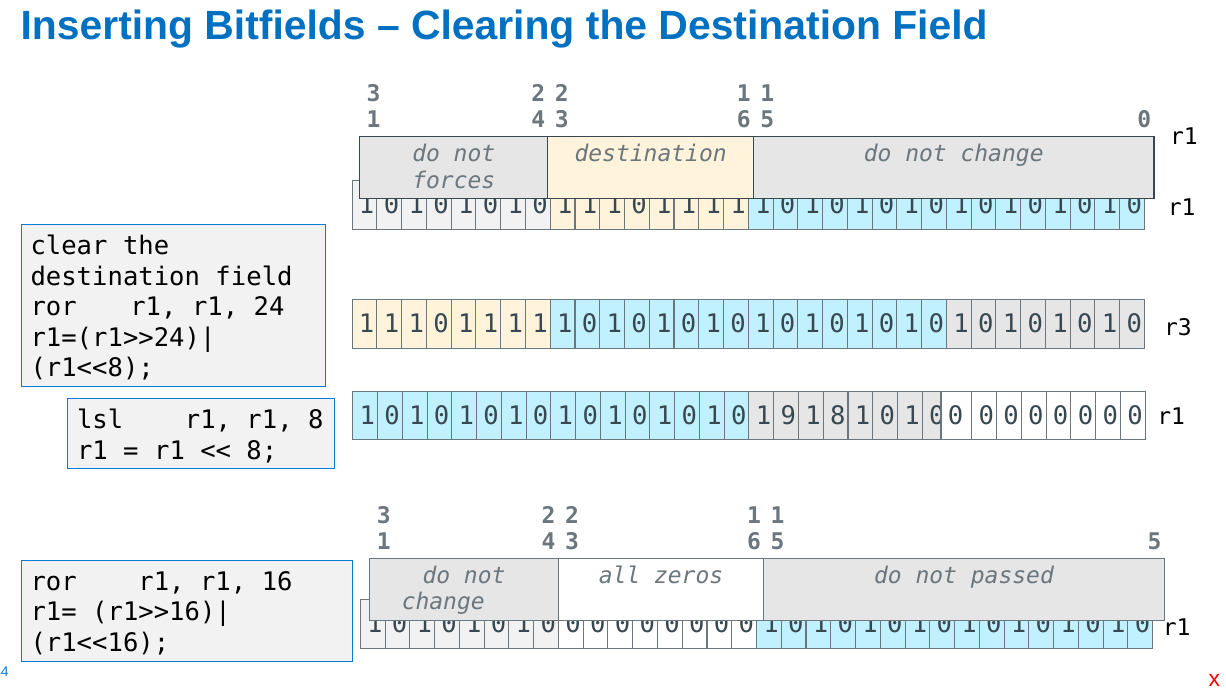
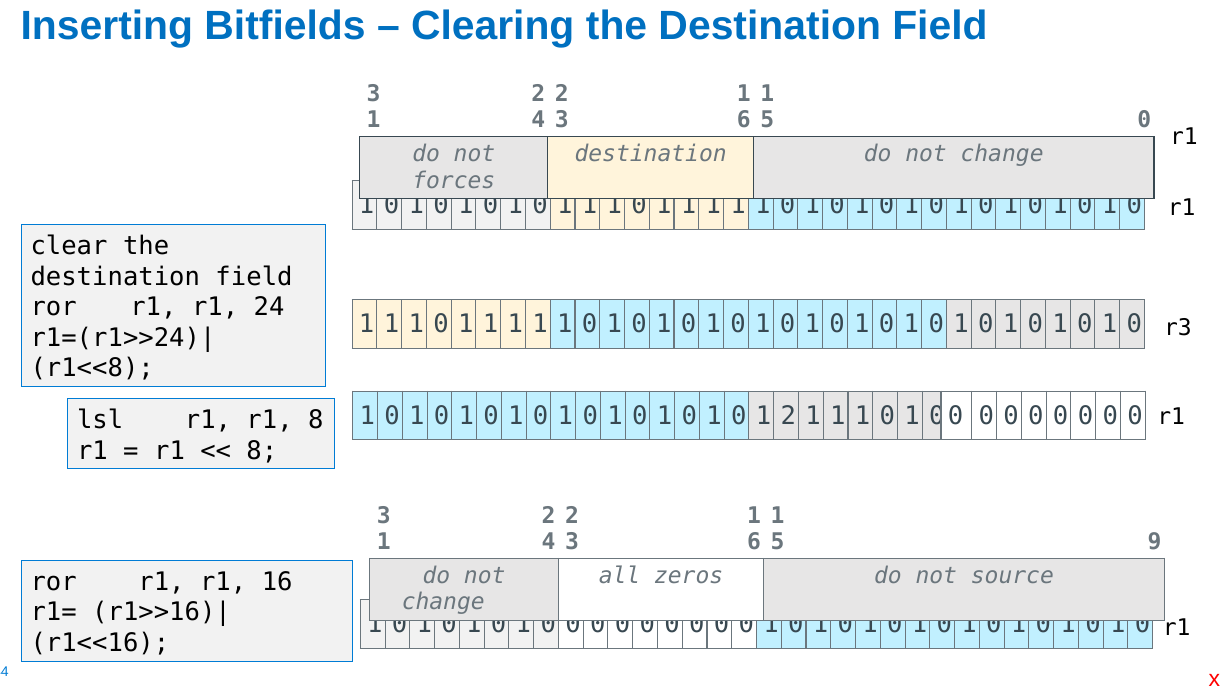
0 1 9: 9 -> 2 (788, 416)
8: 8 -> 1 (838, 416)
5 5: 5 -> 9 (1155, 543)
passed: passed -> source (1012, 576)
